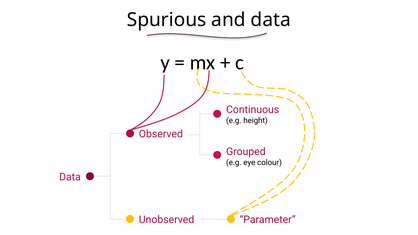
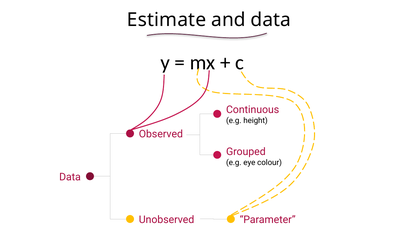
Spurious: Spurious -> Estimate (167, 20)
